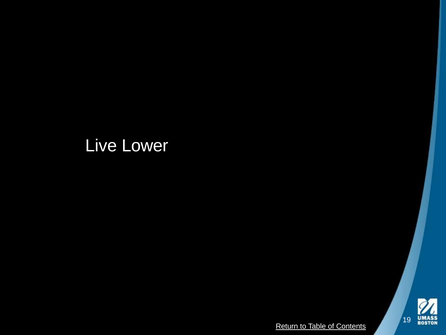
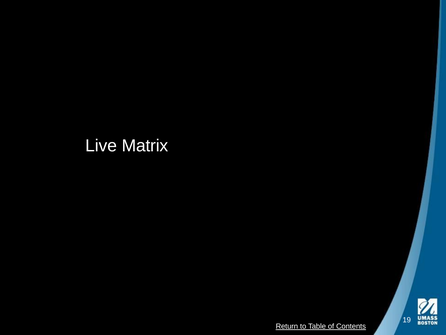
Lower: Lower -> Matrix (145, 145)
